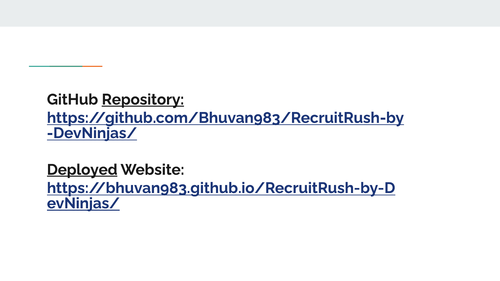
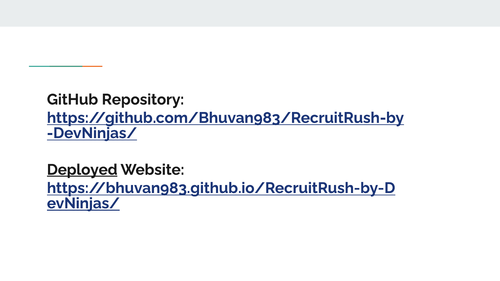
Repository underline: present -> none (143, 100)
